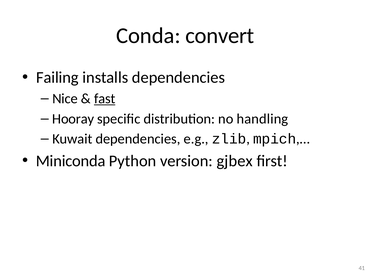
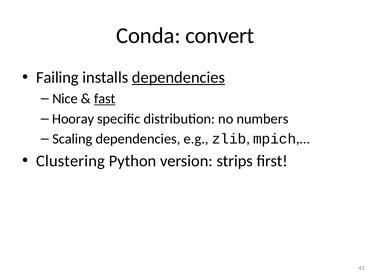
dependencies underline: none -> present (178, 78)
handling: handling -> numbers (263, 119)
Kuwait: Kuwait -> Scaling (72, 139)
Miniconda: Miniconda -> Clustering (70, 161)
gjbex: gjbex -> strips (235, 161)
